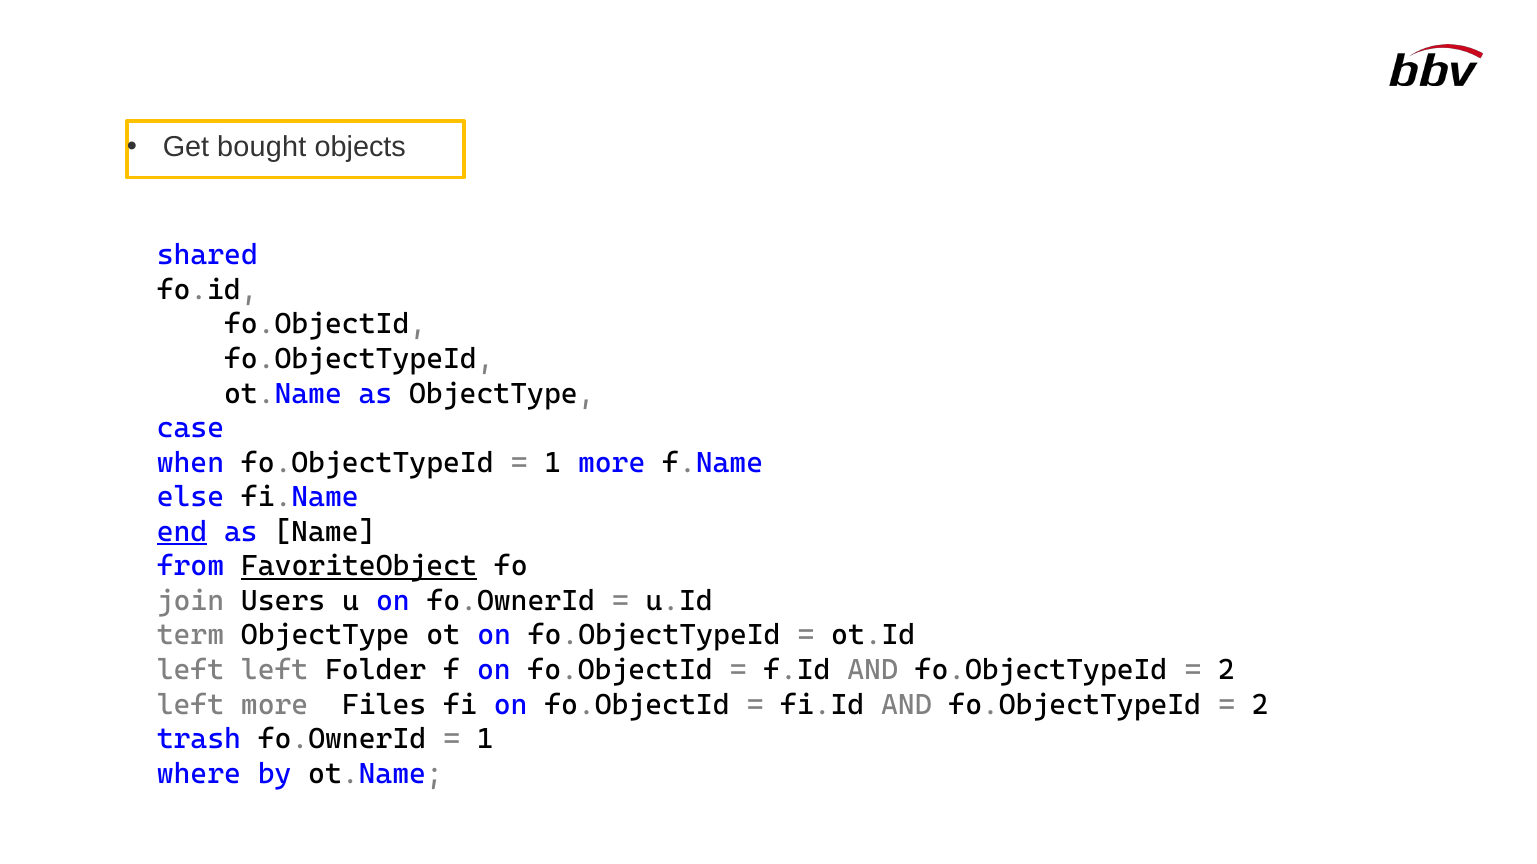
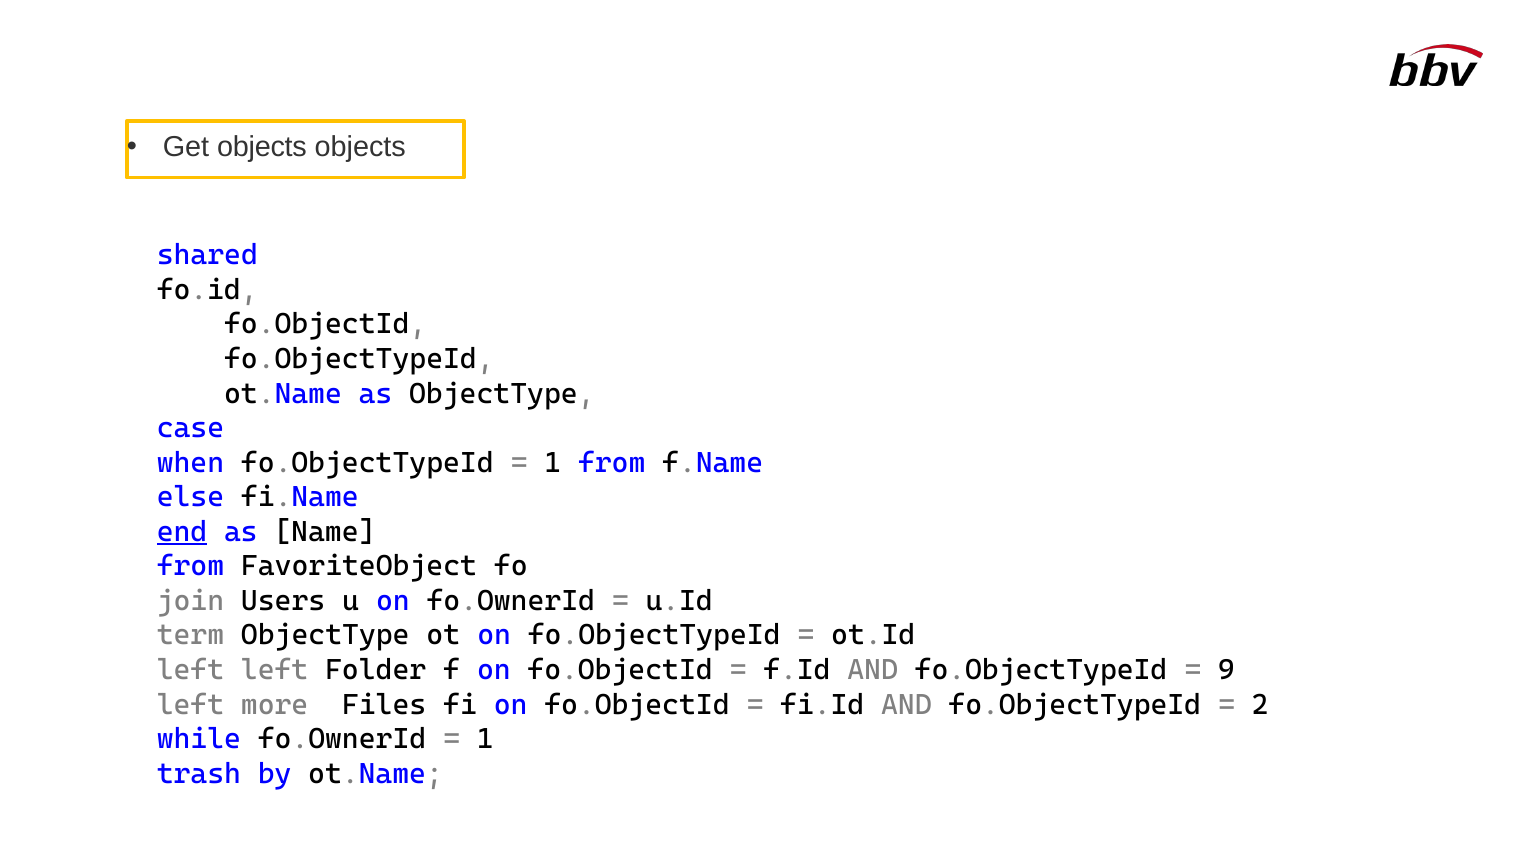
Get bought: bought -> objects (262, 147)
1 more: more -> from (612, 463)
FavoriteObject underline: present -> none (359, 567)
2: 2 -> 9 (1226, 670)
trash: trash -> while (199, 740)
where: where -> trash (199, 774)
